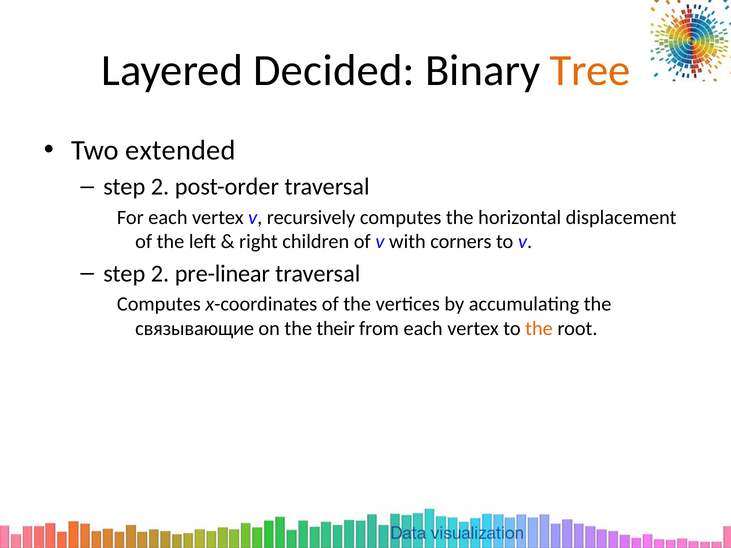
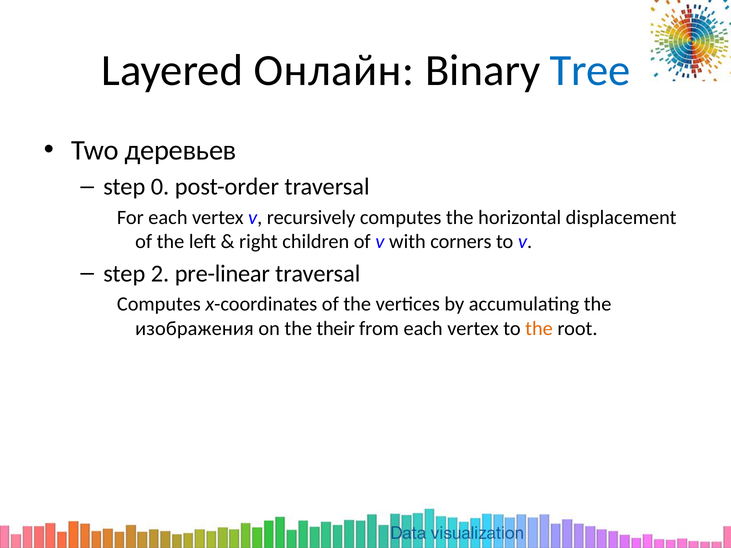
Decided: Decided -> Онлайн (334, 71)
Tree colour: orange -> blue (590, 71)
extended: extended -> деревьев (181, 151)
2: 2 -> 0 (160, 187)
связывающие: связывающие -> изображения (194, 329)
